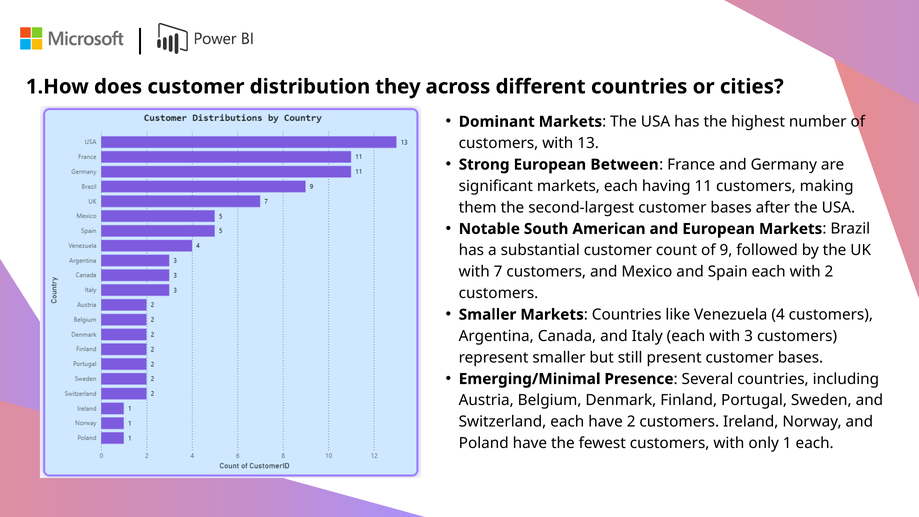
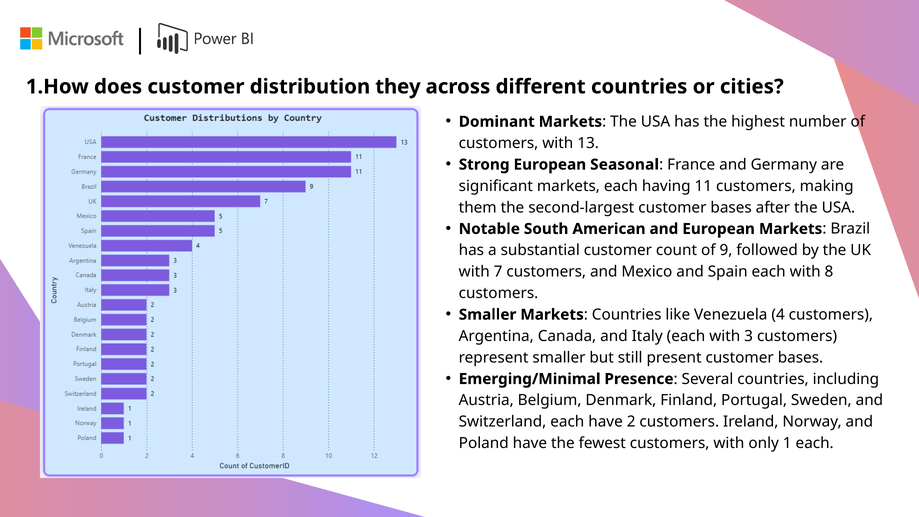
Between: Between -> Seasonal (625, 165)
with 2: 2 -> 8 (829, 272)
